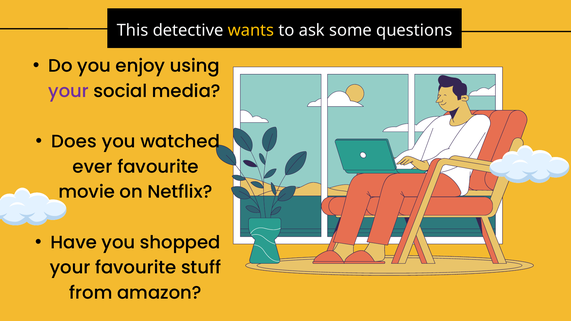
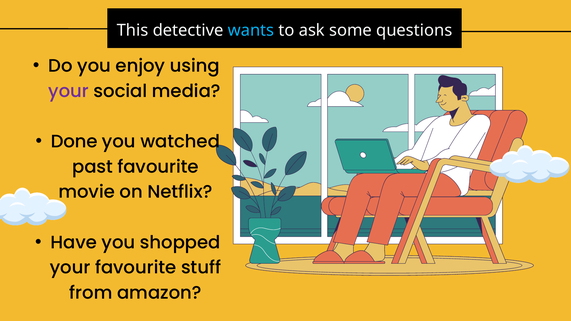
wants colour: yellow -> light blue (251, 30)
Does: Does -> Done (74, 142)
ever: ever -> past (93, 167)
